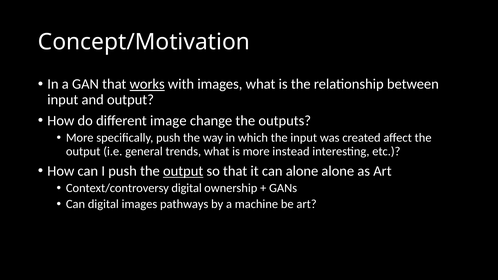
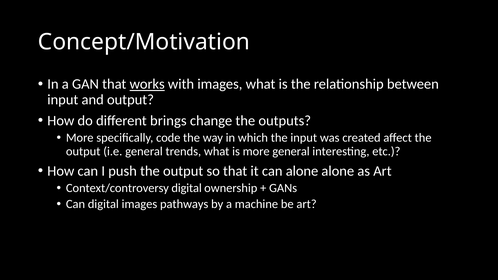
image: image -> brings (168, 121)
specifically push: push -> code (168, 138)
more instead: instead -> general (291, 151)
output underline: present -> none (183, 171)
